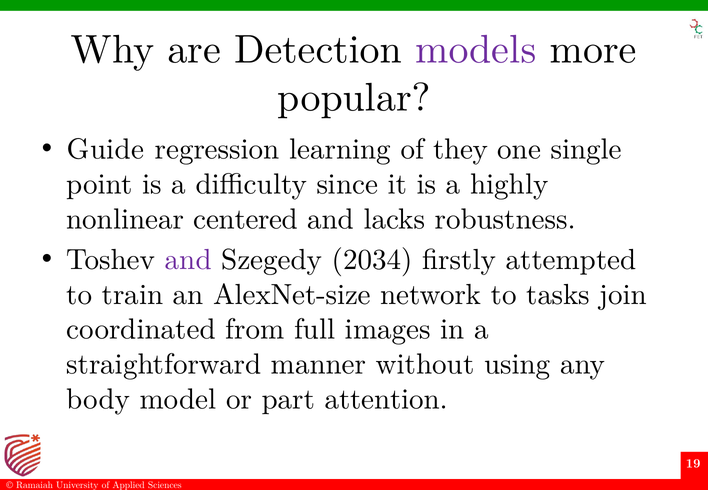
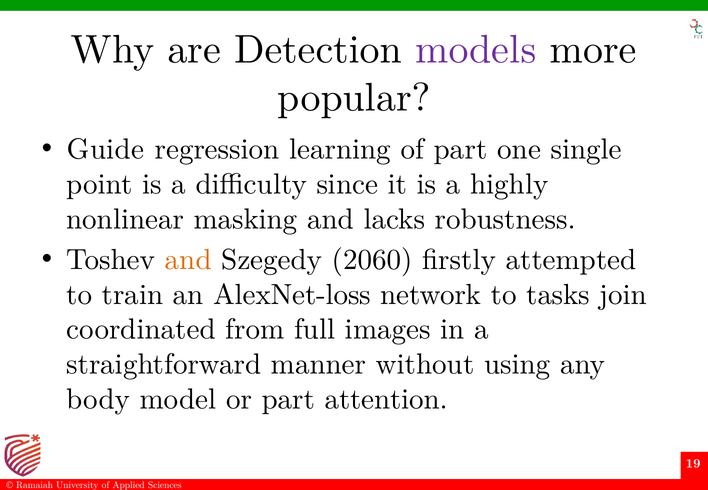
of they: they -> part (461, 149)
centered: centered -> masking (246, 219)
and colour: purple -> orange (188, 260)
2034: 2034 -> 2060 (372, 260)
AlexNet-size: AlexNet-size -> AlexNet-loss (292, 295)
